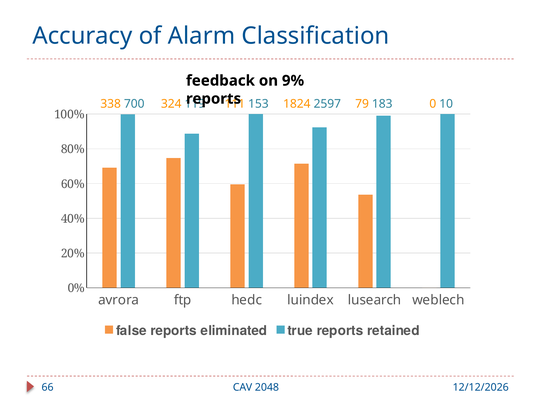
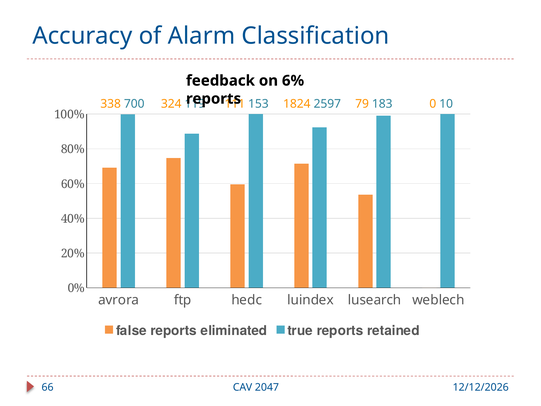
9%: 9% -> 6% (293, 81)
2048: 2048 -> 2047 (267, 387)
